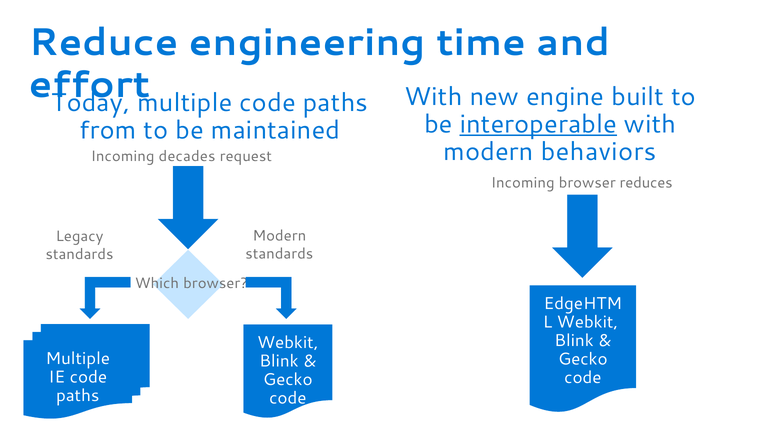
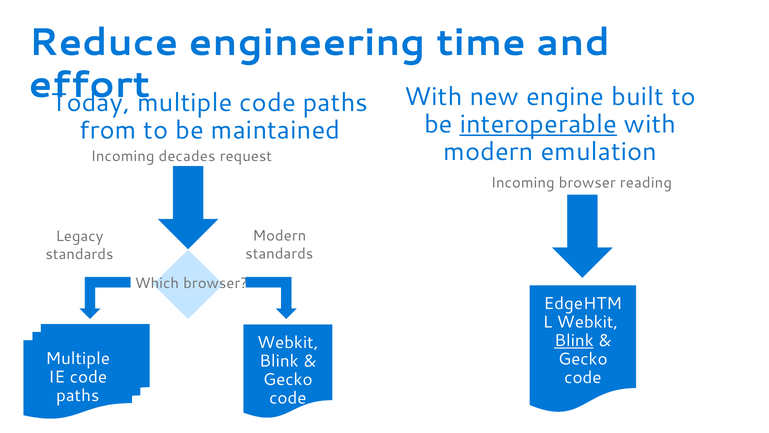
behaviors: behaviors -> emulation (599, 152)
reduces: reduces -> reading (646, 183)
Blink underline: none -> present (574, 340)
